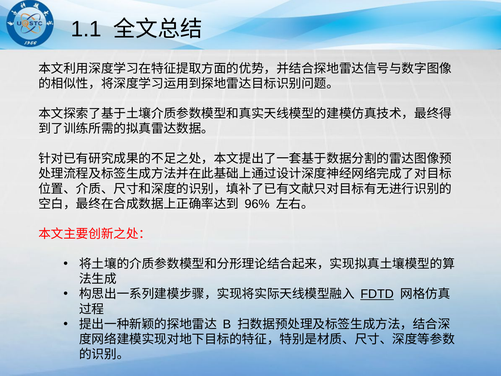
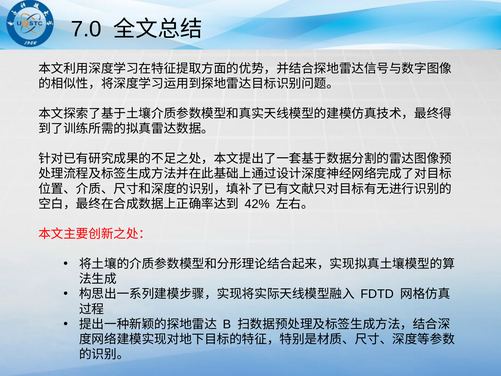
1.1: 1.1 -> 7.0 (86, 29)
96%: 96% -> 42% (257, 204)
FDTD underline: present -> none (377, 294)
